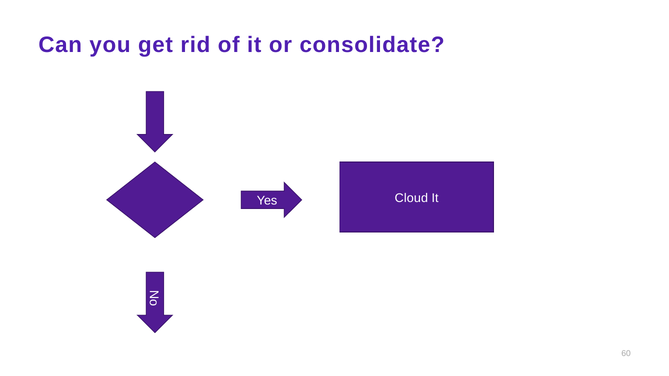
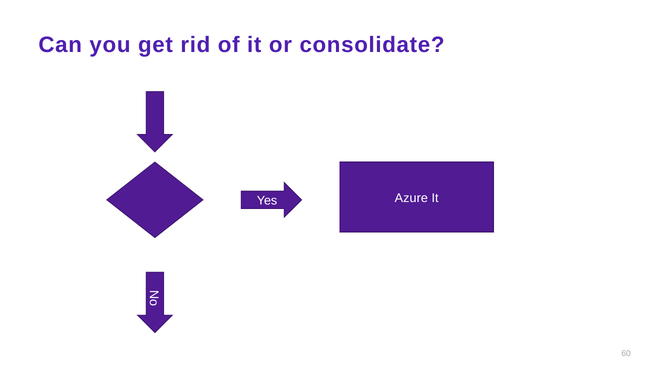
Cloud: Cloud -> Azure (411, 198)
